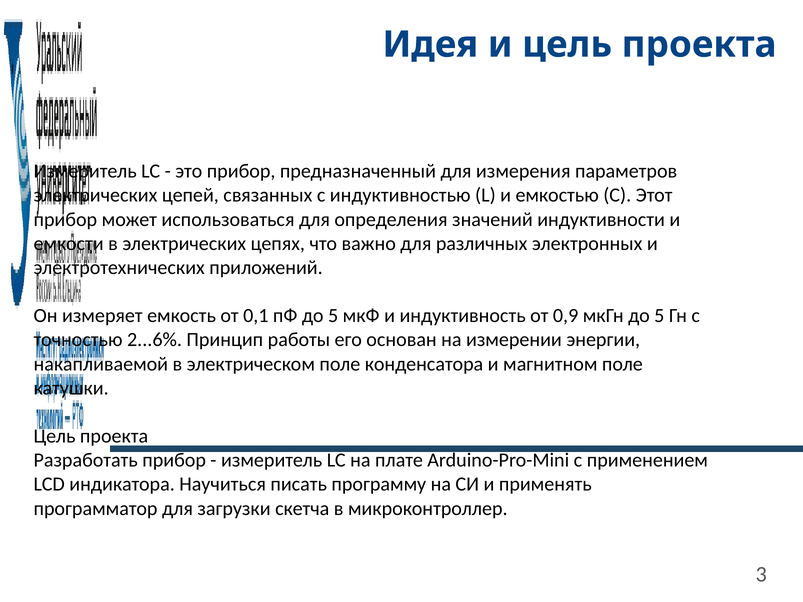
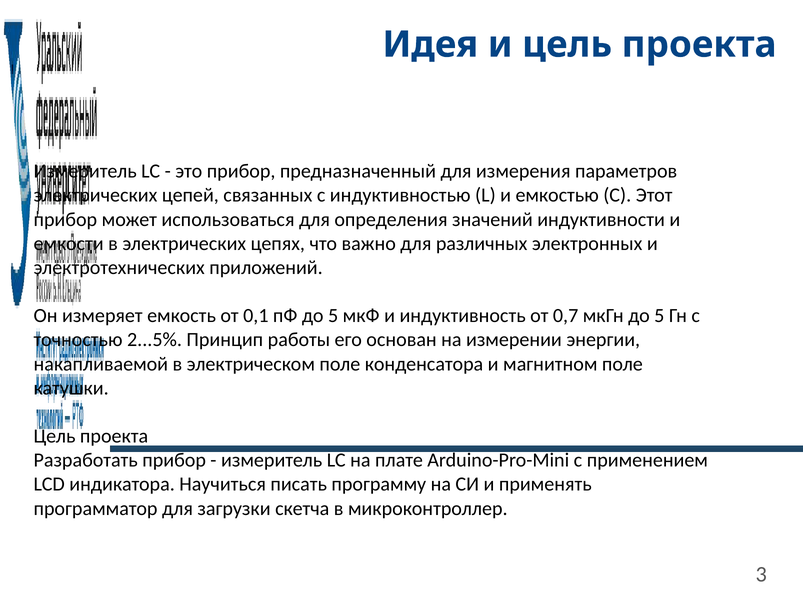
0,9: 0,9 -> 0,7 (566, 316)
2...6%: 2...6% -> 2...5% (155, 340)
